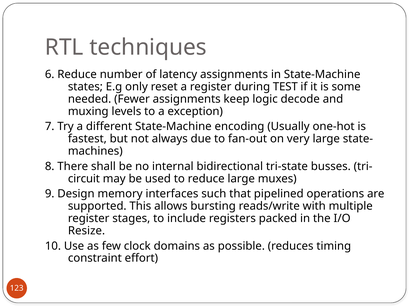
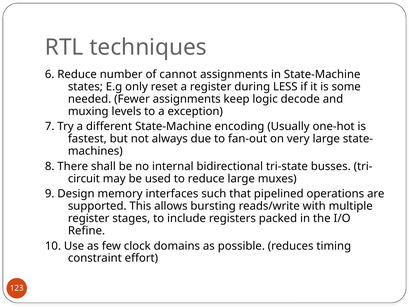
latency: latency -> cannot (178, 74)
TEST: TEST -> LESS (285, 87)
Resize: Resize -> Refine (87, 231)
